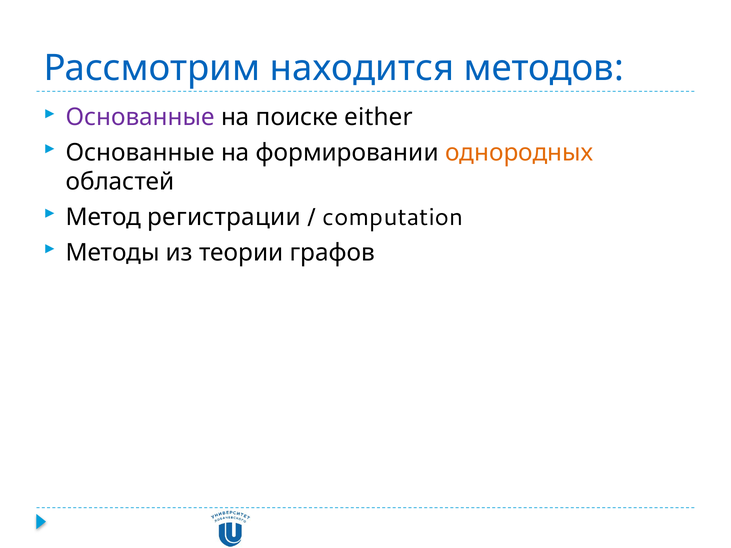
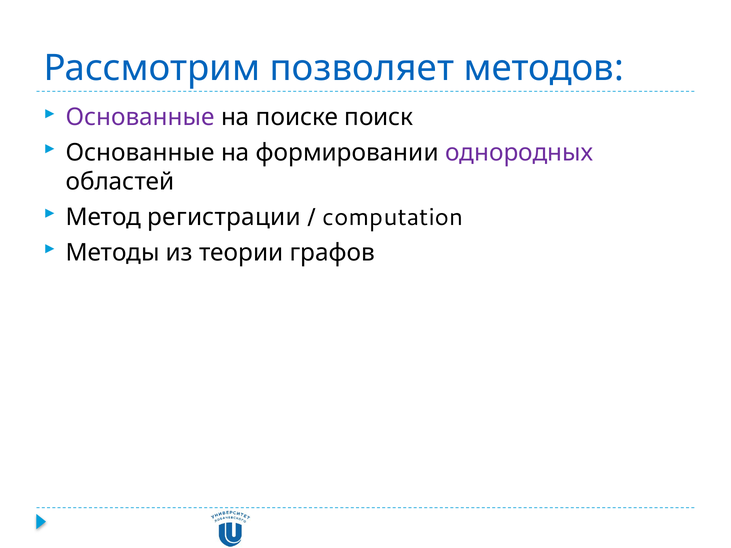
находится: находится -> позволяет (362, 68)
either: either -> поиск (379, 117)
однородных colour: orange -> purple (519, 153)
